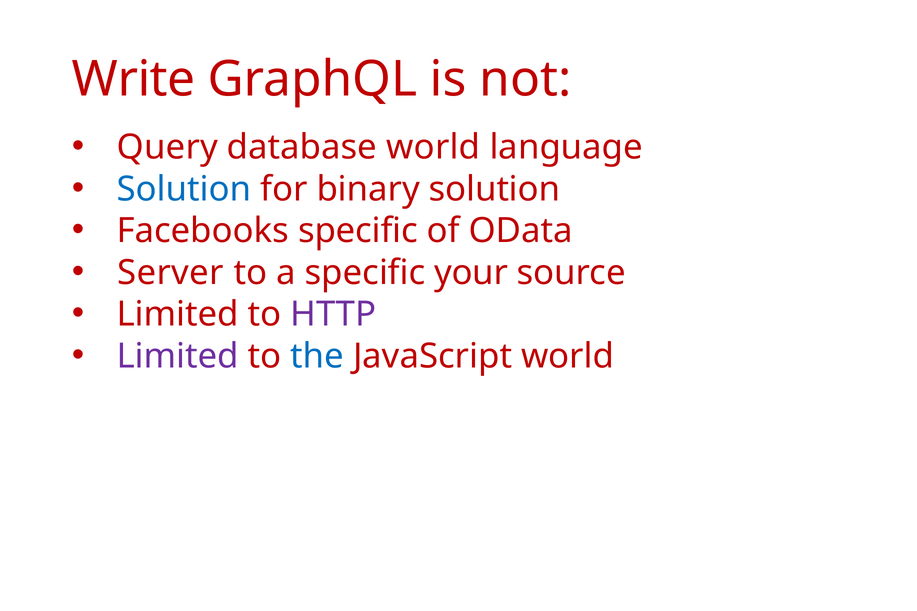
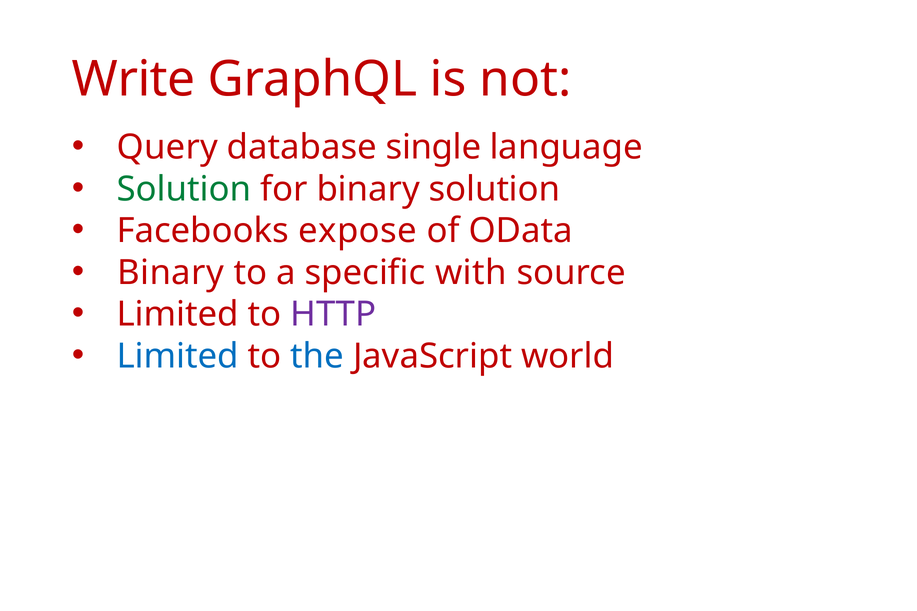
database world: world -> single (434, 147)
Solution colour: blue -> green (184, 189)
Facebooks specific: specific -> expose (358, 231)
Server: Server -> Binary (171, 273)
your: your -> with (471, 273)
Limited colour: purple -> blue (178, 356)
